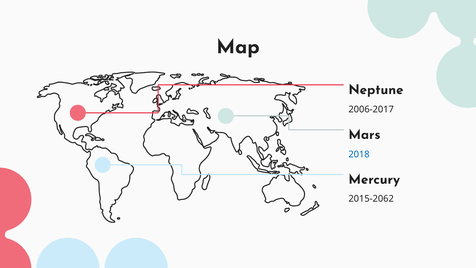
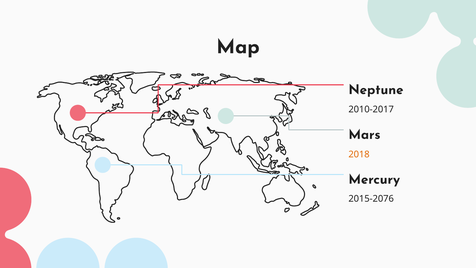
2006-2017: 2006-2017 -> 2010-2017 (371, 109)
2018 colour: blue -> orange (359, 154)
2015-2062: 2015-2062 -> 2015-2076 (371, 199)
